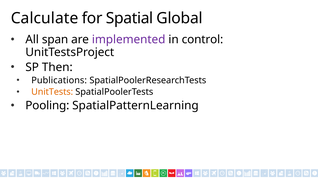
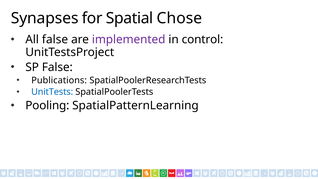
Calculate: Calculate -> Synapses (45, 18)
Global: Global -> Chose (179, 18)
All span: span -> false (55, 40)
SP Then: Then -> False (57, 67)
UnitTests colour: orange -> blue (52, 92)
